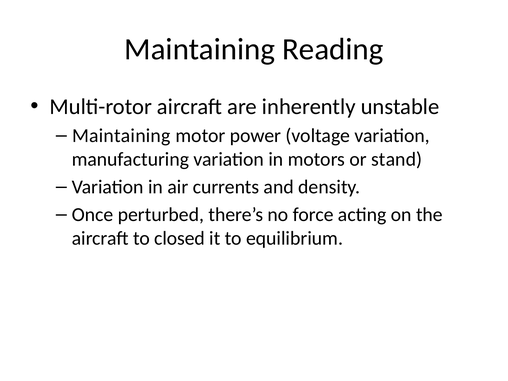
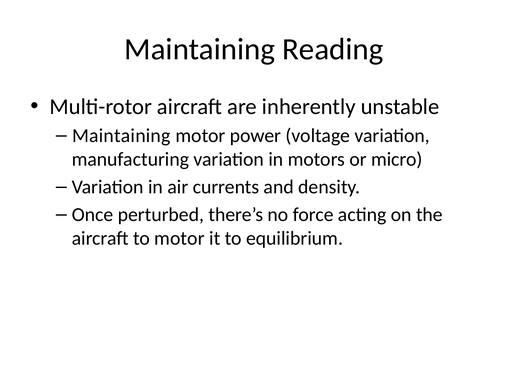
stand: stand -> micro (397, 159)
to closed: closed -> motor (179, 238)
